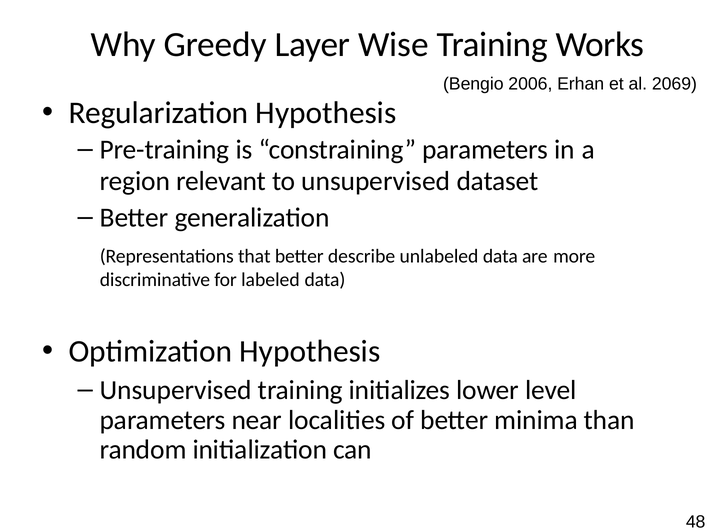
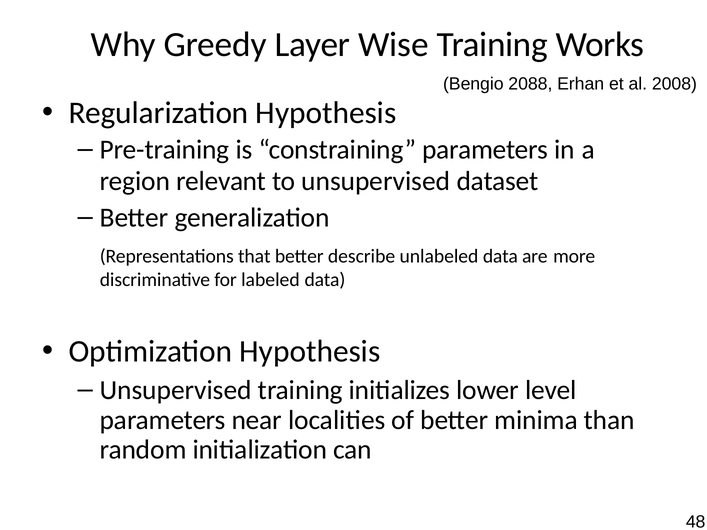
2006: 2006 -> 2088 (530, 84)
2069: 2069 -> 2008 (674, 84)
